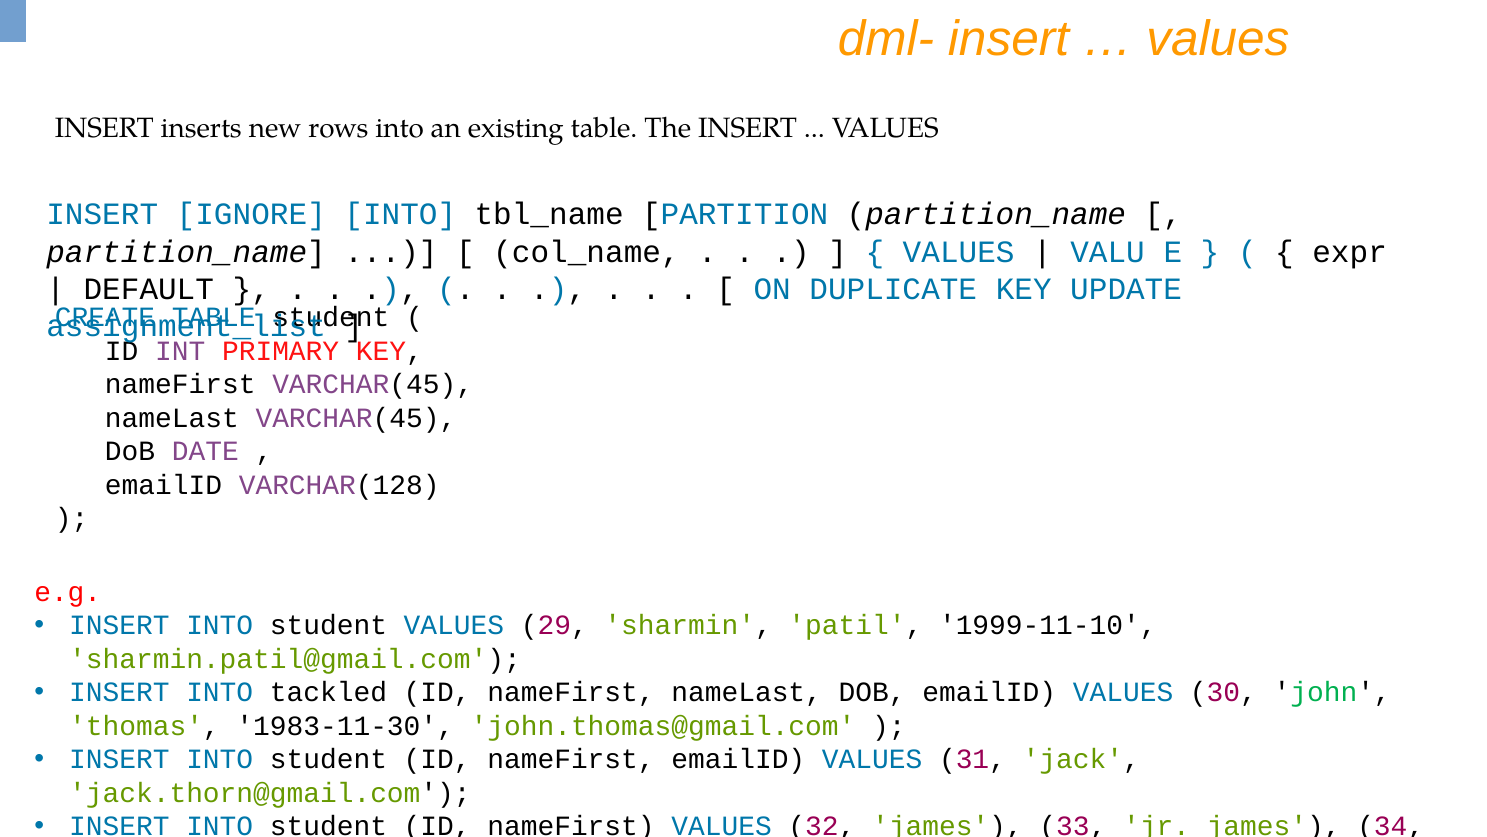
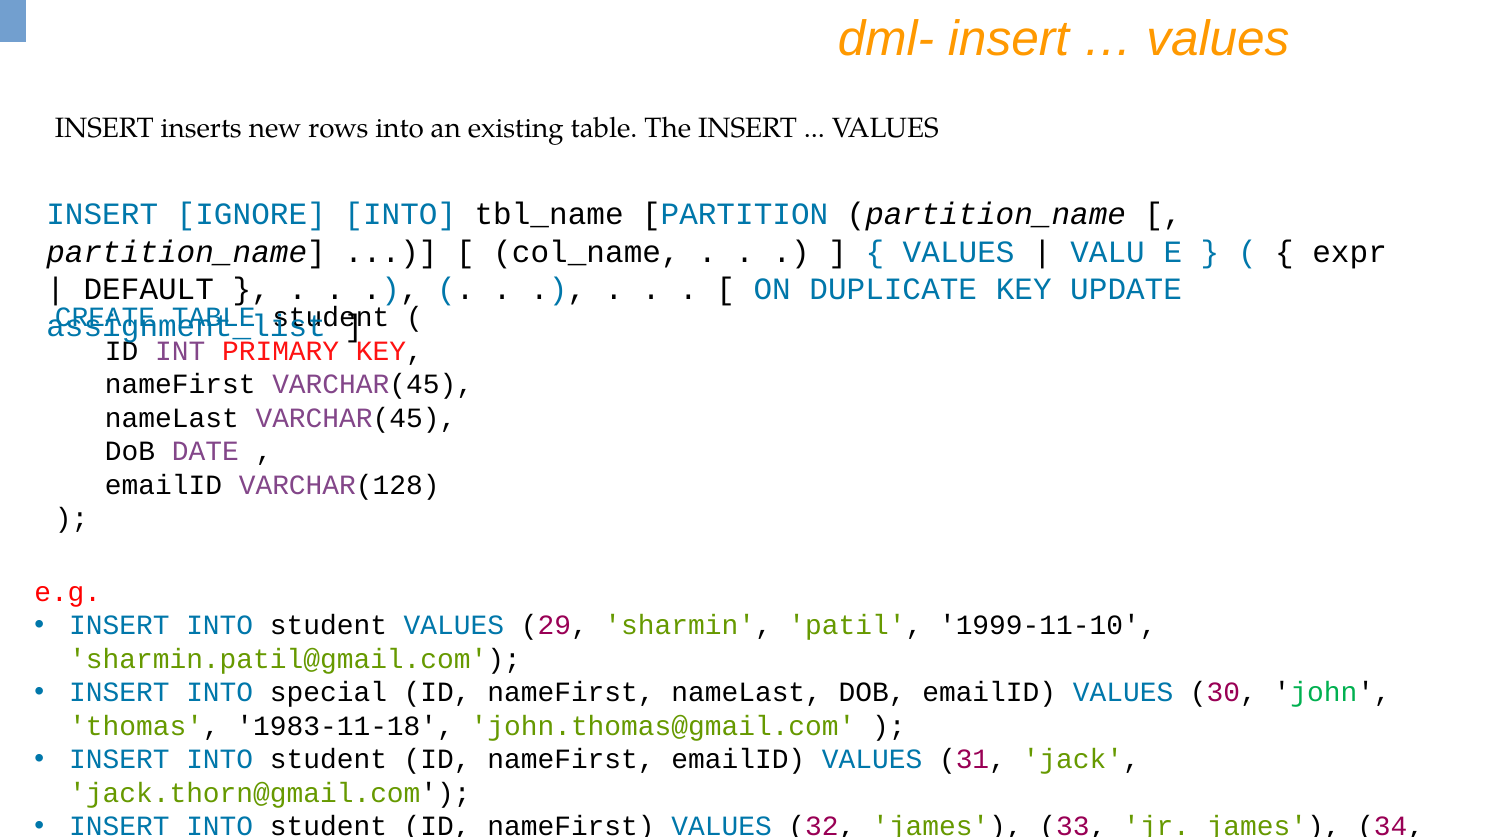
tackled: tackled -> special (328, 692)
1983-11-30: 1983-11-30 -> 1983-11-18 (345, 725)
